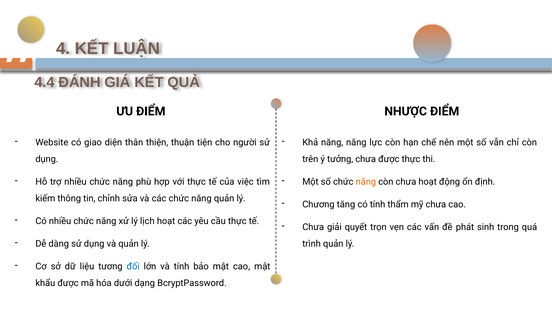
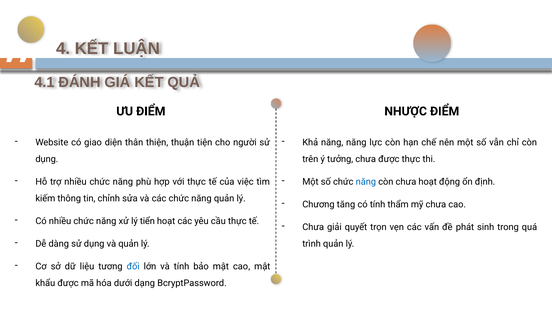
4.4: 4.4 -> 4.1 (45, 82)
năng colour: orange -> blue (366, 182)
lịch: lịch -> tiển (147, 221)
